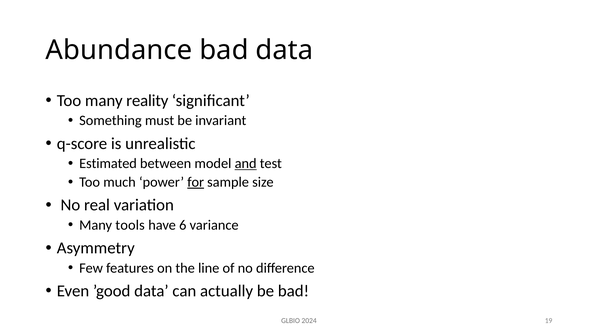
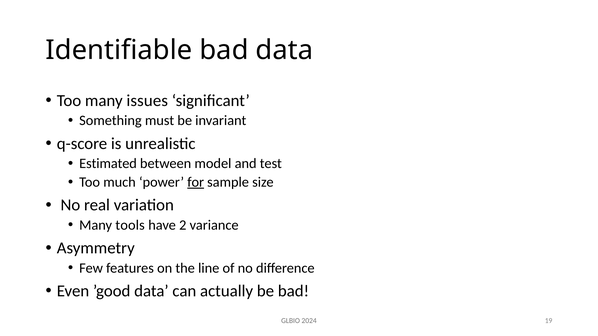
Abundance: Abundance -> Identifiable (119, 50)
reality: reality -> issues (147, 101)
and underline: present -> none (246, 164)
6: 6 -> 2 (183, 225)
